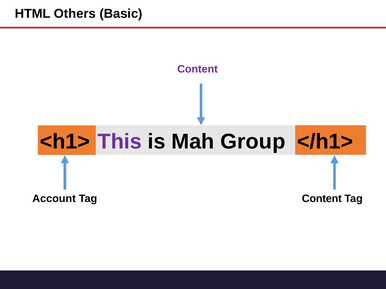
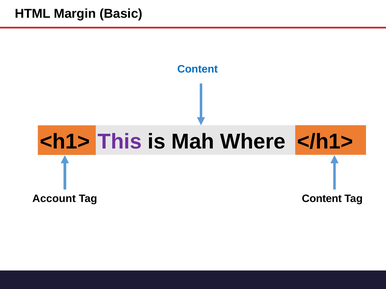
Others: Others -> Margin (75, 14)
Content colour: purple -> blue (198, 69)
Group: Group -> Where (253, 142)
